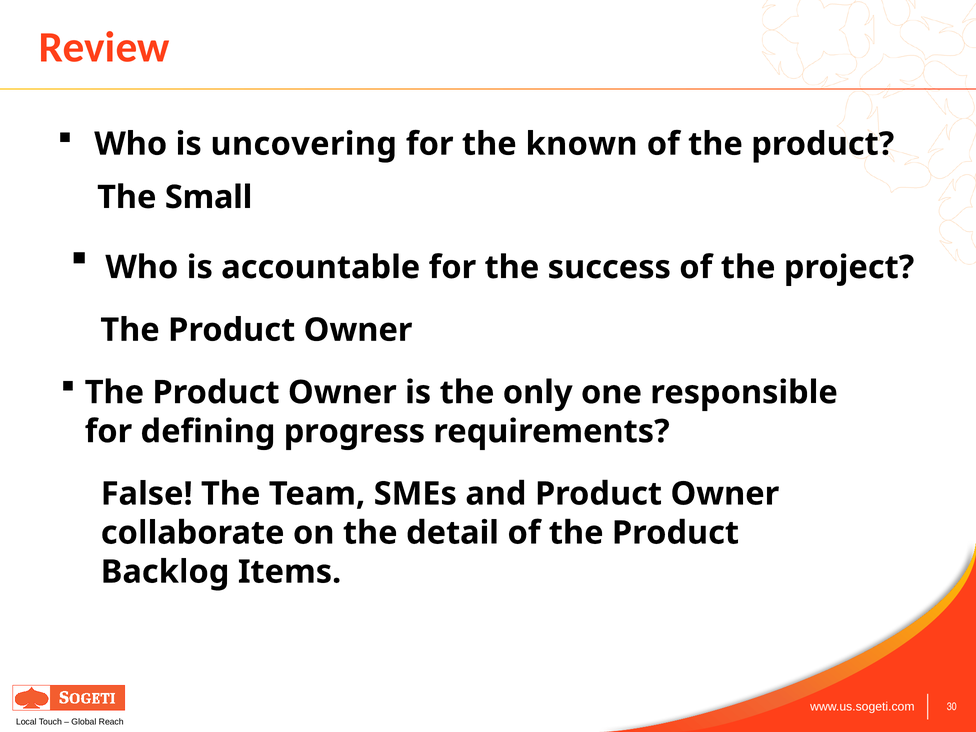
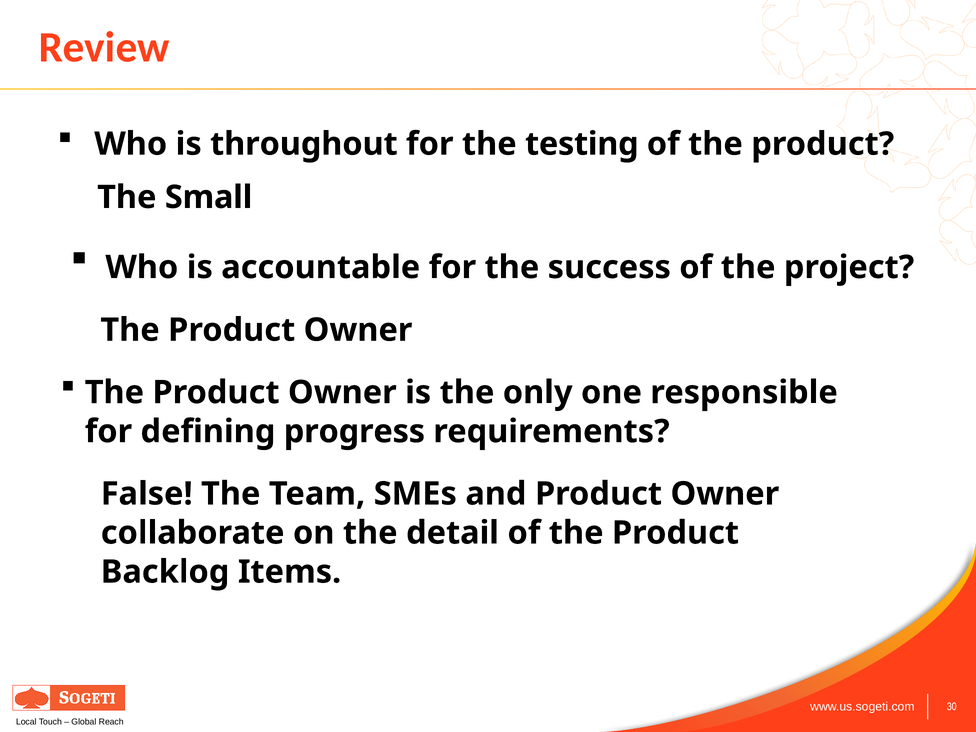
uncovering: uncovering -> throughout (304, 144)
known: known -> testing (582, 144)
